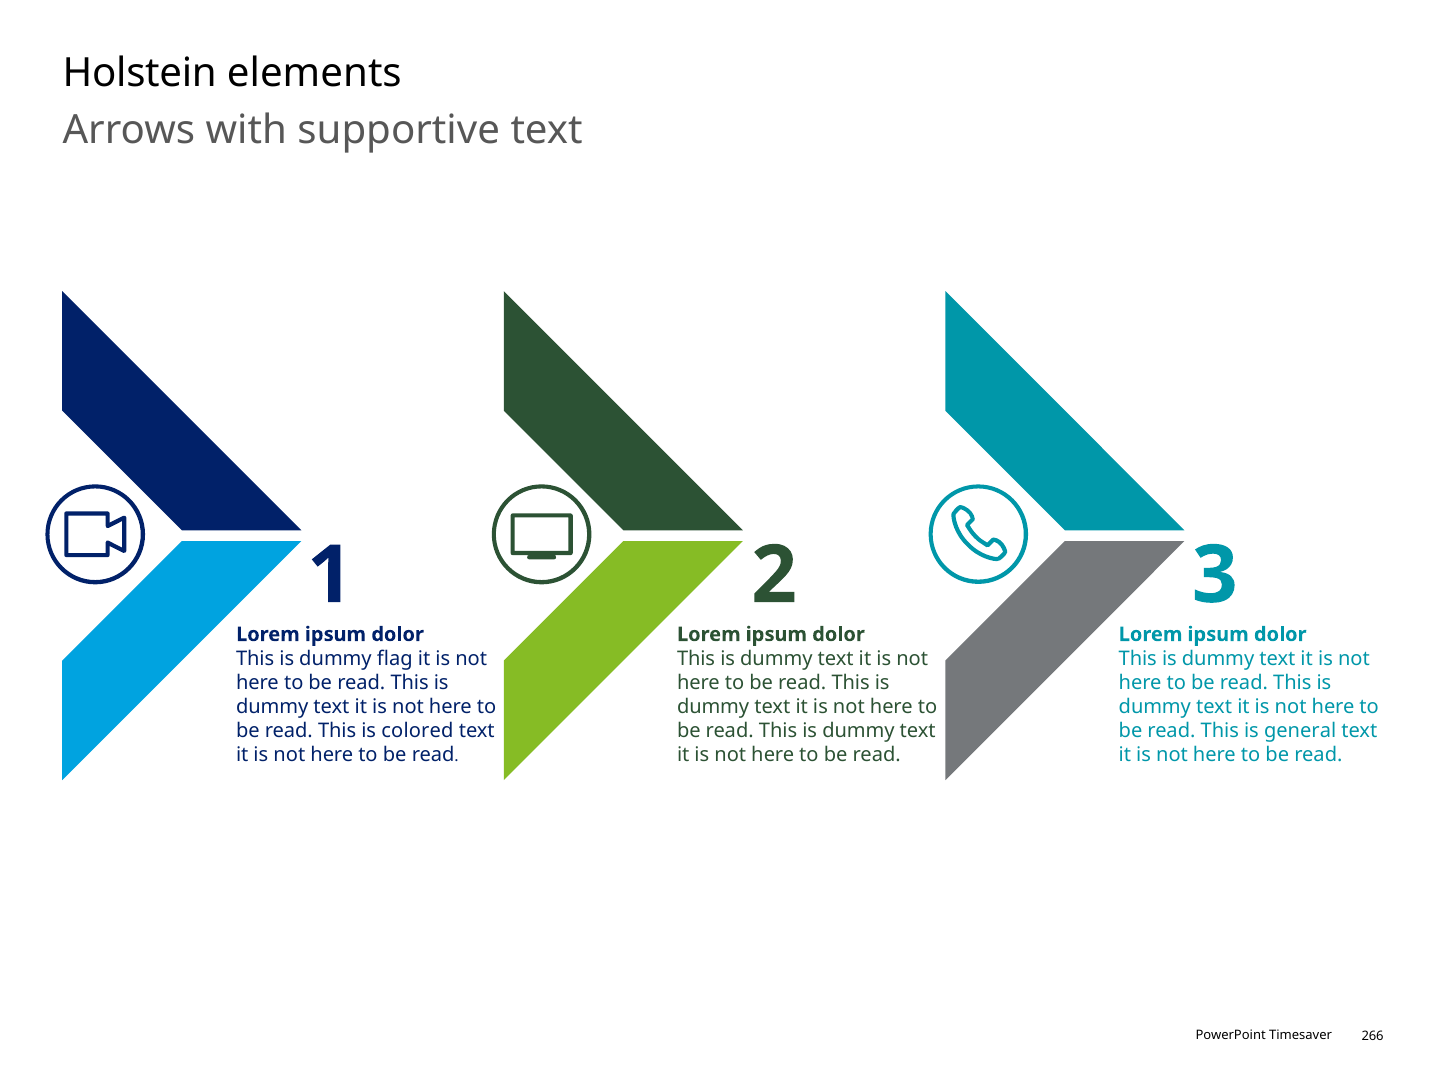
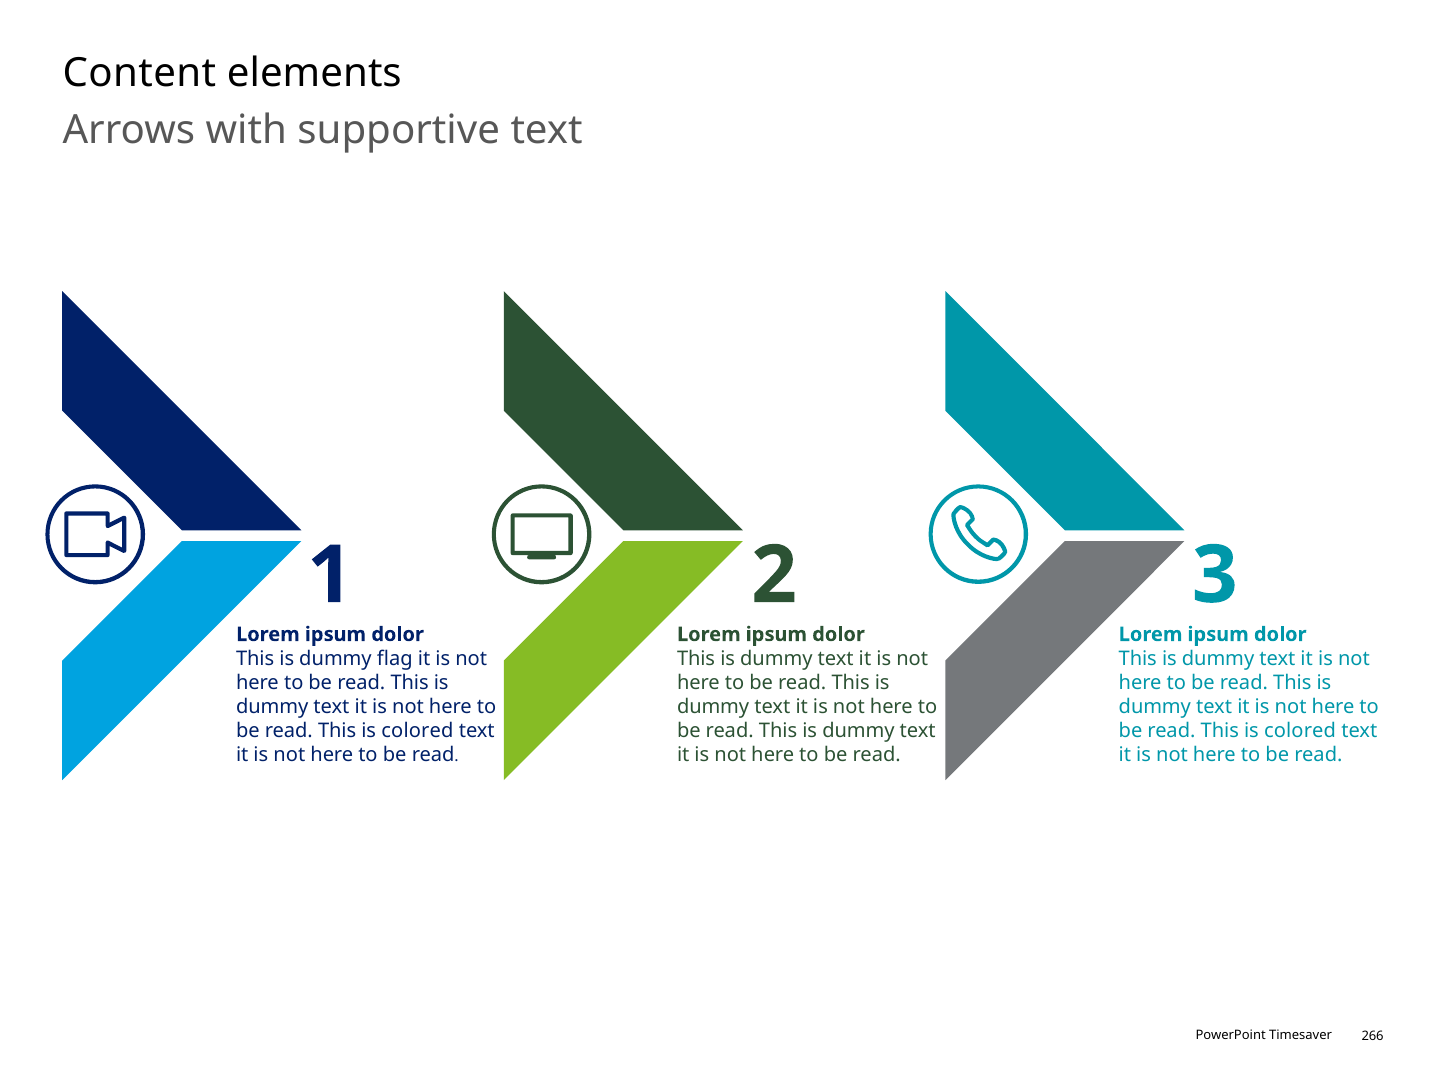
Holstein: Holstein -> Content (139, 74)
general: general -> colored (1300, 731)
